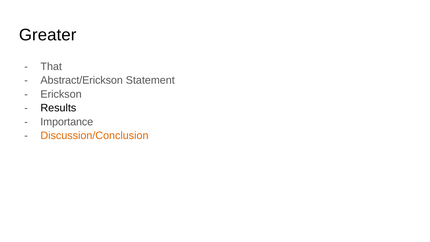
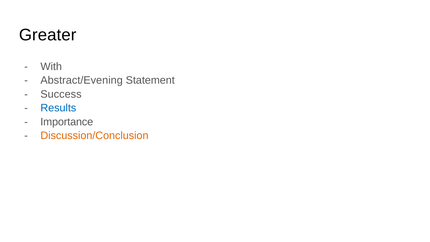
That: That -> With (51, 66)
Abstract/Erickson: Abstract/Erickson -> Abstract/Evening (82, 80)
Erickson: Erickson -> Success (61, 94)
Results colour: black -> blue (58, 108)
